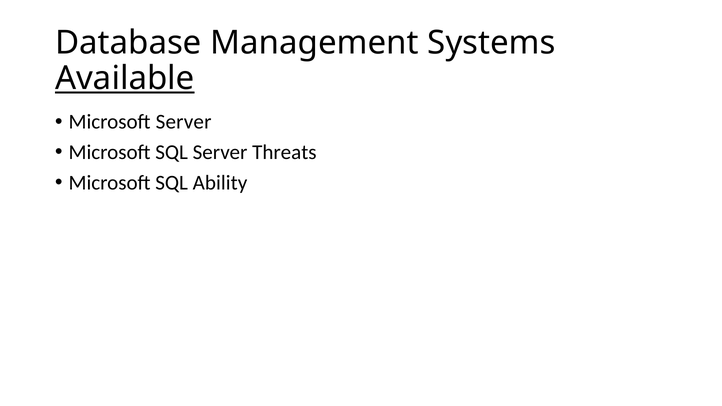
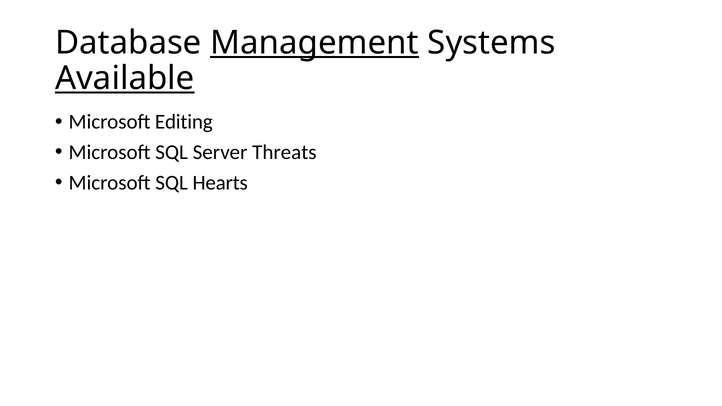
Management underline: none -> present (315, 43)
Microsoft Server: Server -> Editing (184, 122)
Ability: Ability -> Hearts (220, 183)
